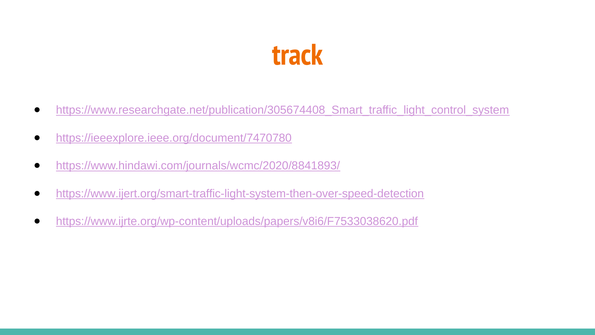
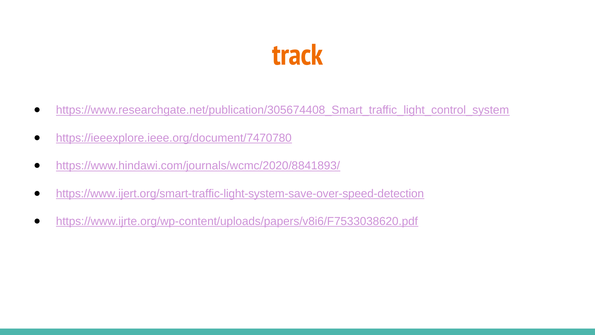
https://www.ijert.org/smart-traffic-light-system-then-over-speed-detection: https://www.ijert.org/smart-traffic-light-system-then-over-speed-detection -> https://www.ijert.org/smart-traffic-light-system-save-over-speed-detection (240, 193)
